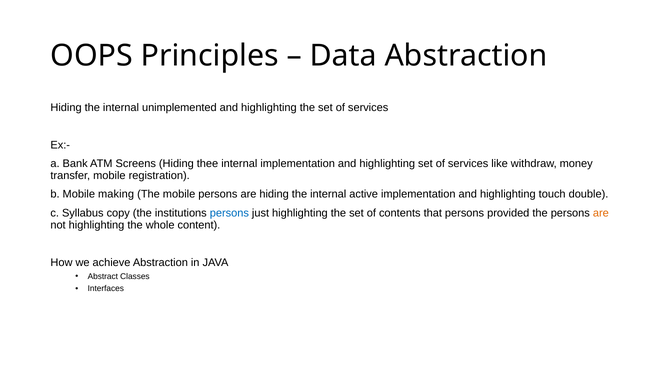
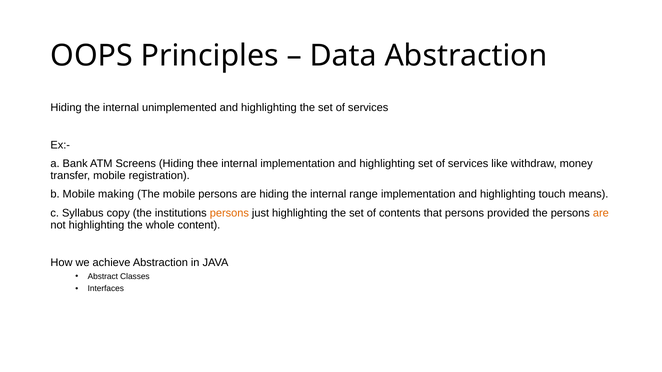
active: active -> range (364, 195)
double: double -> means (588, 195)
persons colour: blue -> orange (229, 213)
